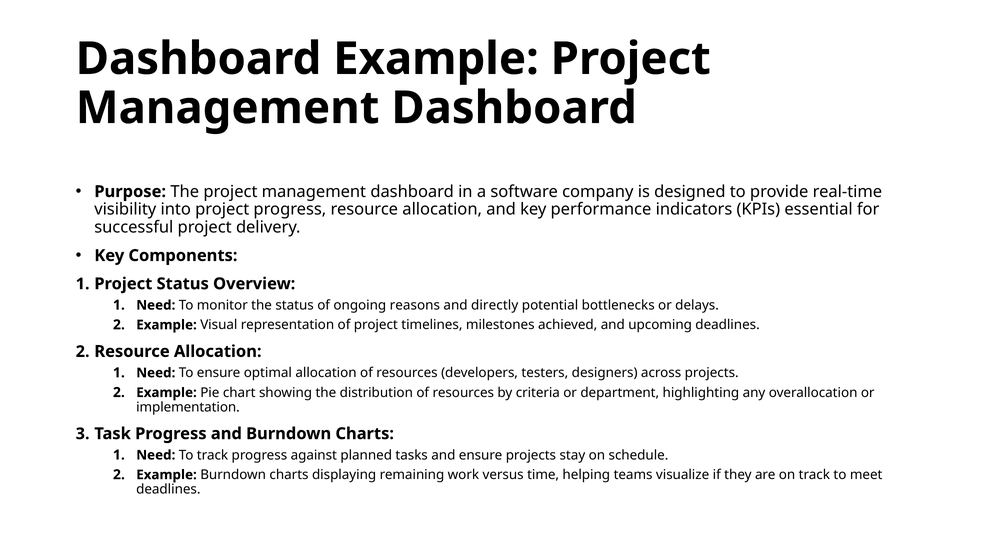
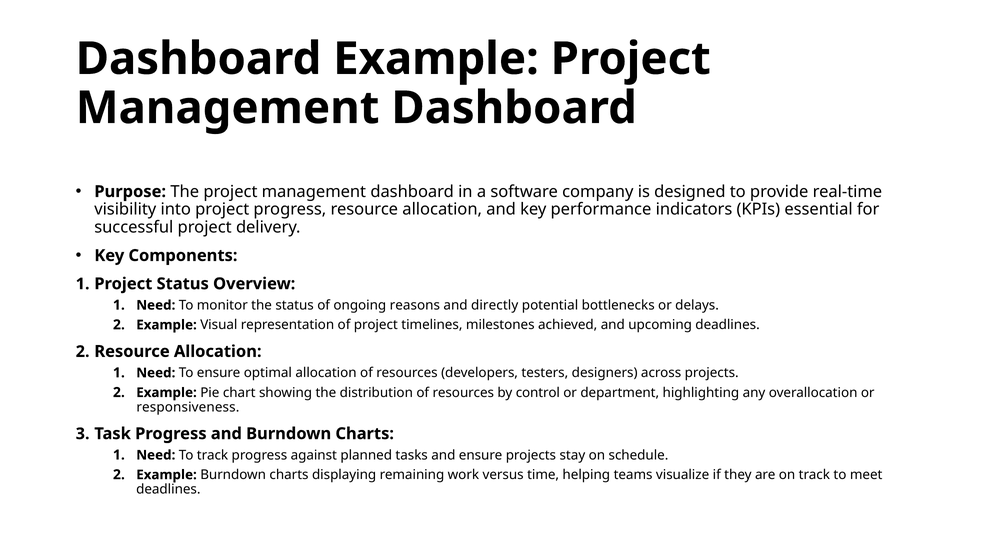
criteria: criteria -> control (538, 392)
implementation: implementation -> responsiveness (188, 407)
